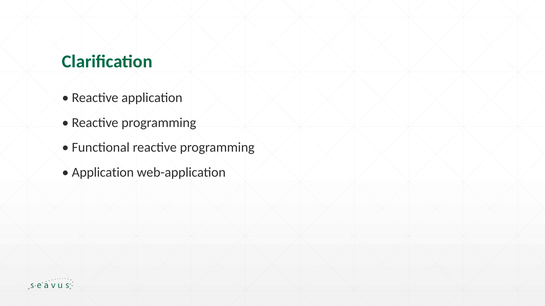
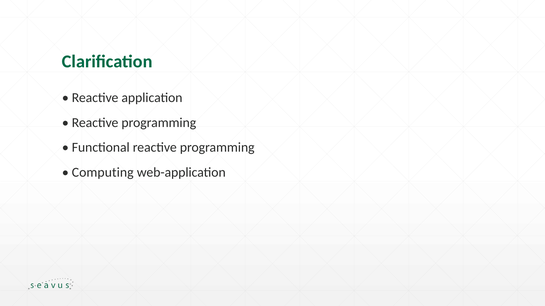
Application: Application -> Computing (103, 173)
